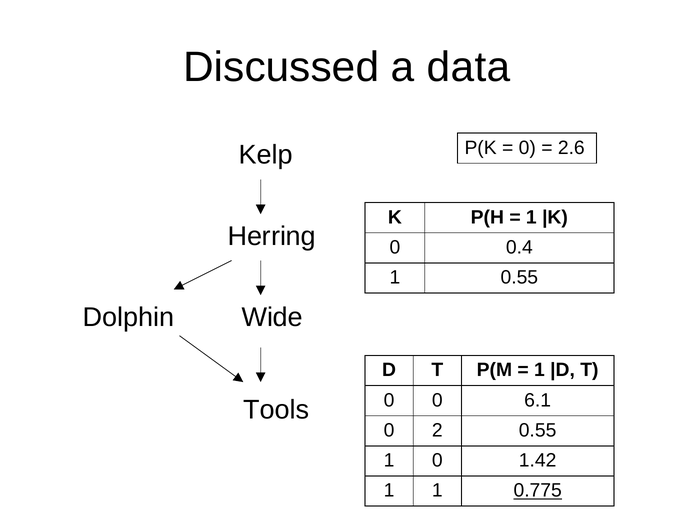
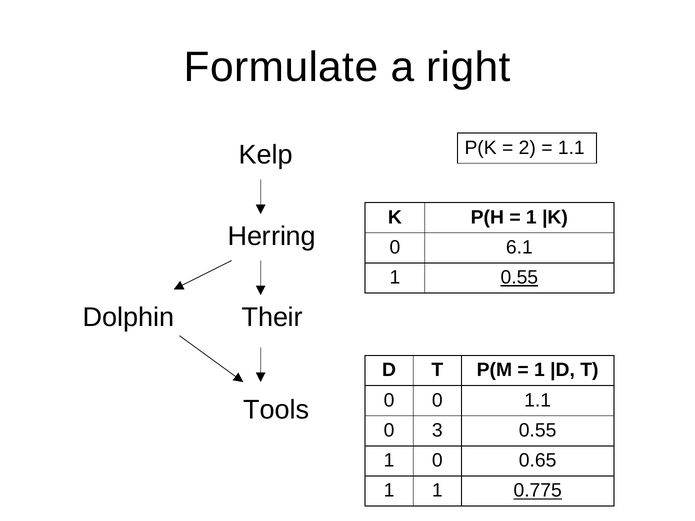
Discussed: Discussed -> Formulate (281, 67)
data: data -> right (469, 67)
0: 0 -> 2 (527, 148)
2.6: 2.6 -> 1.1 (571, 148)
0.4: 0.4 -> 6.1 (519, 247)
0.55 underline: none -> present (519, 278)
Wide: Wide -> Their (272, 318)
0 6.1: 6.1 -> 1.1 (538, 400)
2: 2 -> 3 (437, 430)
1.42: 1.42 -> 0.65 (538, 461)
